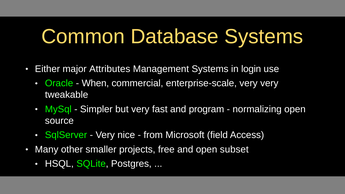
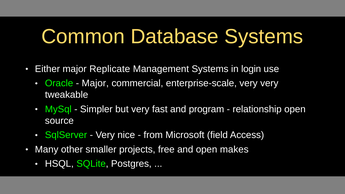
Attributes: Attributes -> Replicate (110, 69)
When: When -> Major (95, 83)
normalizing: normalizing -> relationship (257, 109)
subset: subset -> makes (234, 150)
